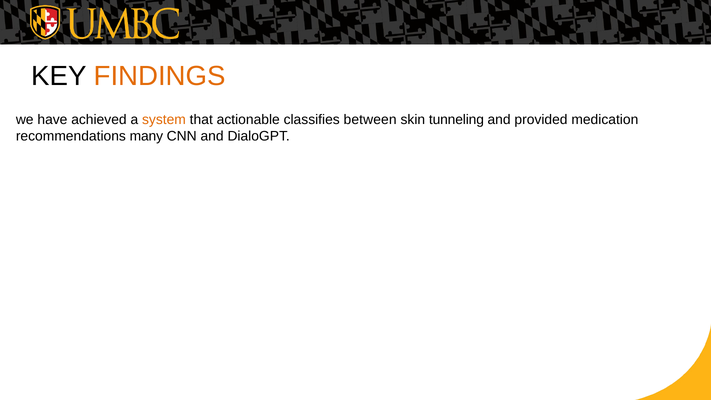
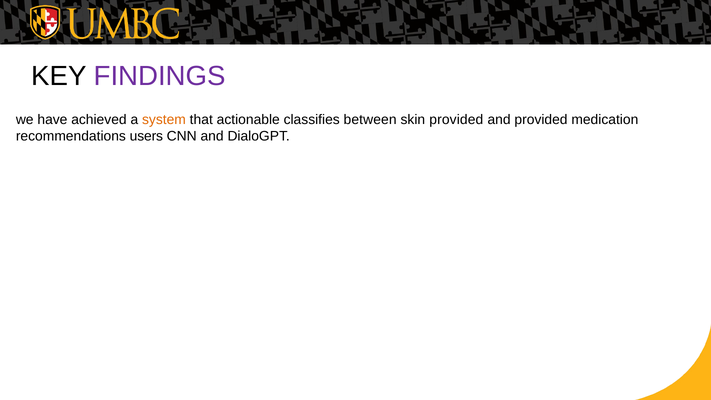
FINDINGS colour: orange -> purple (160, 76)
skin tunneling: tunneling -> provided (456, 120)
many: many -> users (146, 136)
